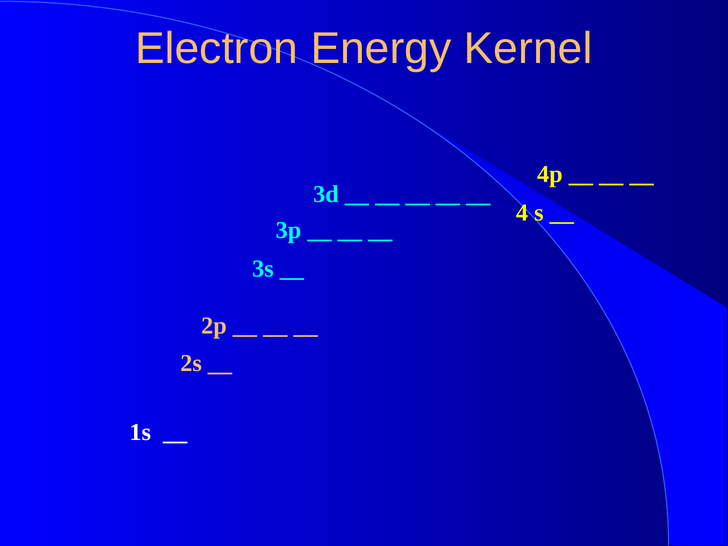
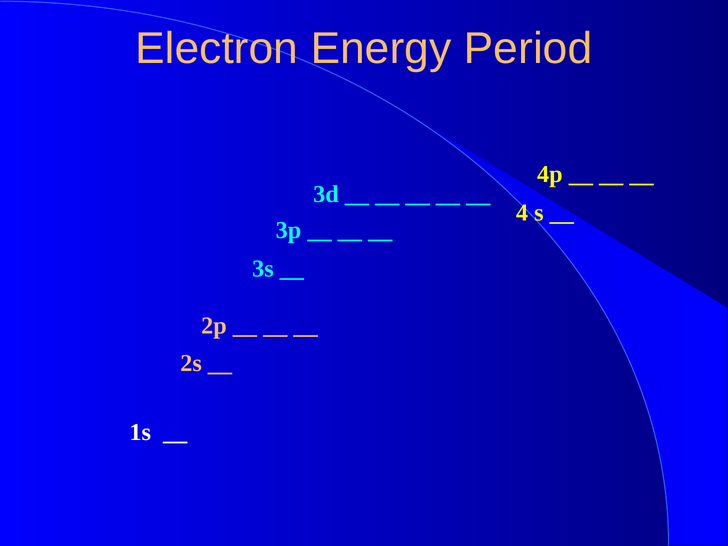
Kernel: Kernel -> Period (528, 49)
